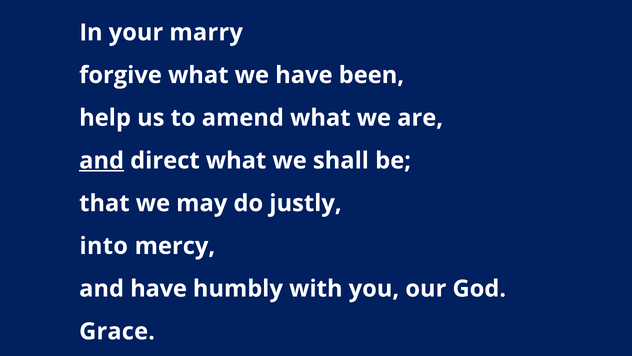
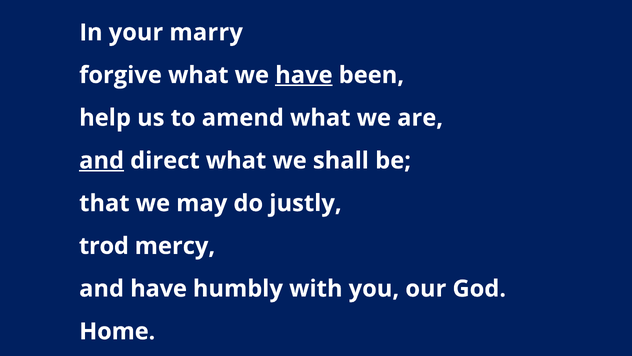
have underline: none -> present (304, 75)
into: into -> trod (104, 246)
Grace: Grace -> Home (117, 331)
